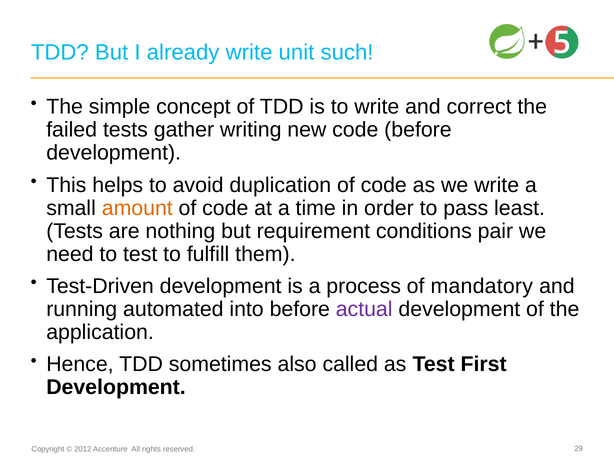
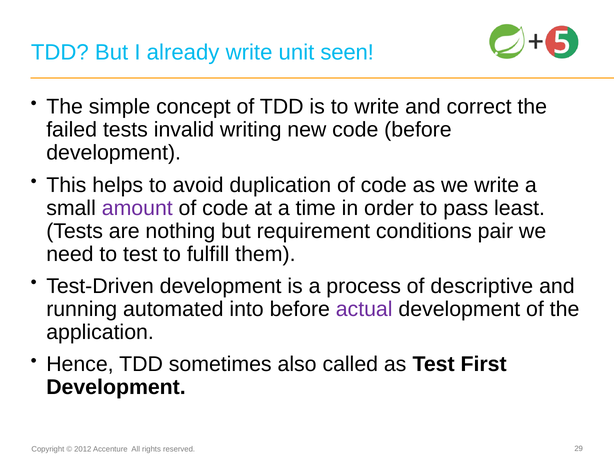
such: such -> seen (347, 52)
gather: gather -> invalid (184, 130)
amount colour: orange -> purple (137, 208)
mandatory: mandatory -> descriptive (482, 286)
